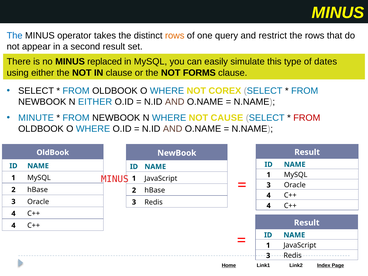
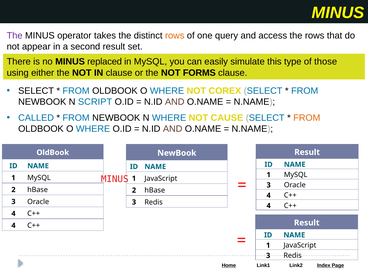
The colour: blue -> purple (15, 36)
restrict: restrict -> access (273, 36)
dates: dates -> those (326, 62)
N EITHER: EITHER -> SCRIPT (95, 102)
MINUTE: MINUTE -> CALLED (36, 118)
FROM colour: red -> orange (307, 118)
